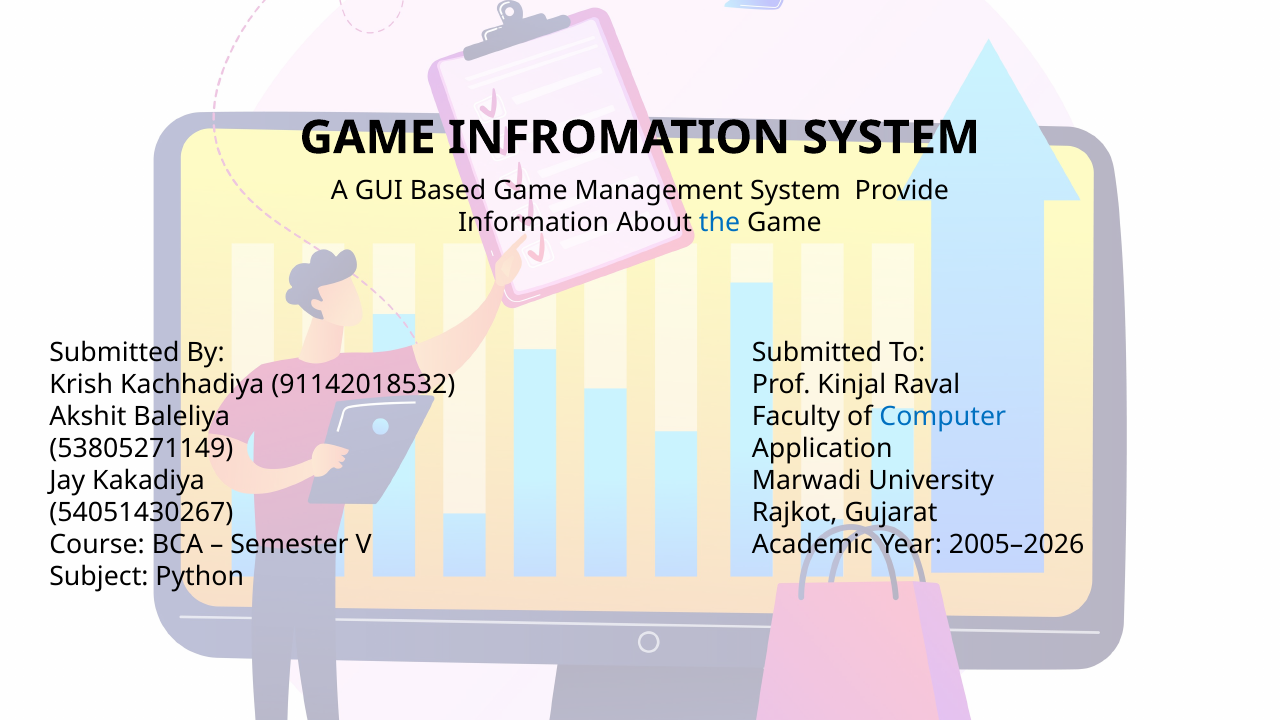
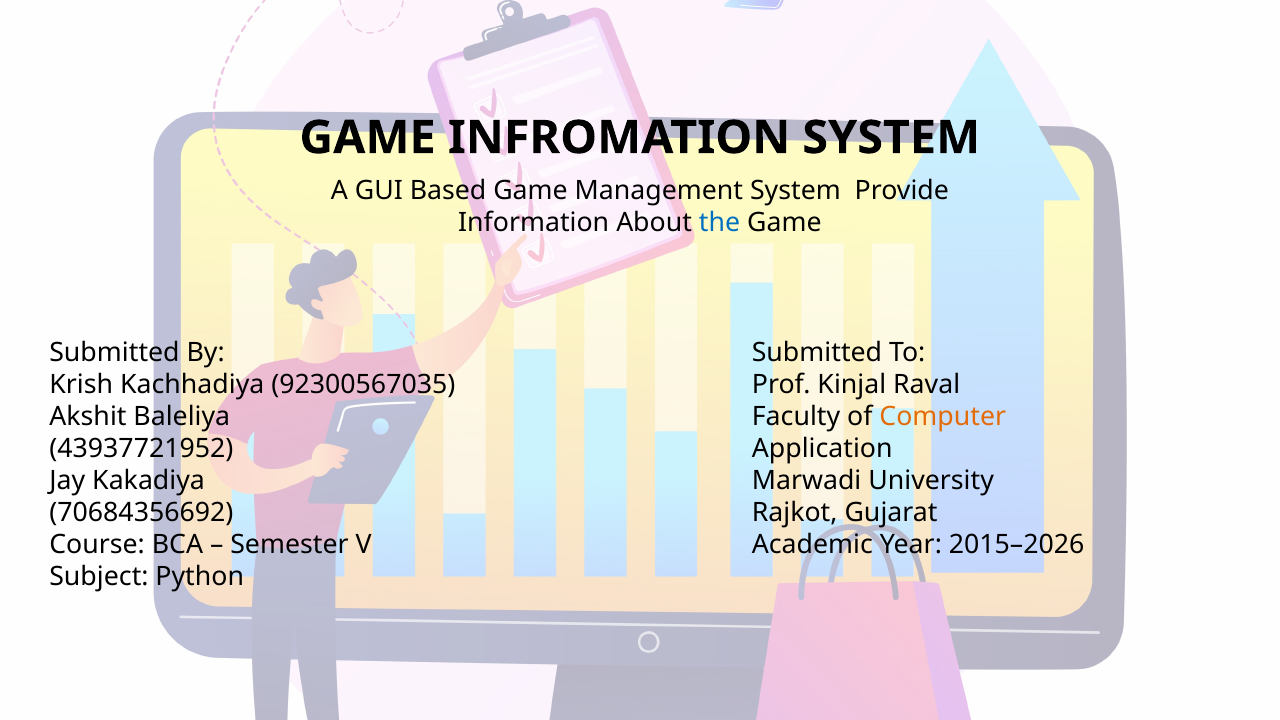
91142018532: 91142018532 -> 92300567035 (363, 385)
Computer colour: blue -> orange (943, 417)
53805271149: 53805271149 -> 43937721952 (141, 449)
54051430267: 54051430267 -> 70684356692 (141, 513)
2005–2026: 2005–2026 -> 2015–2026 (1017, 545)
